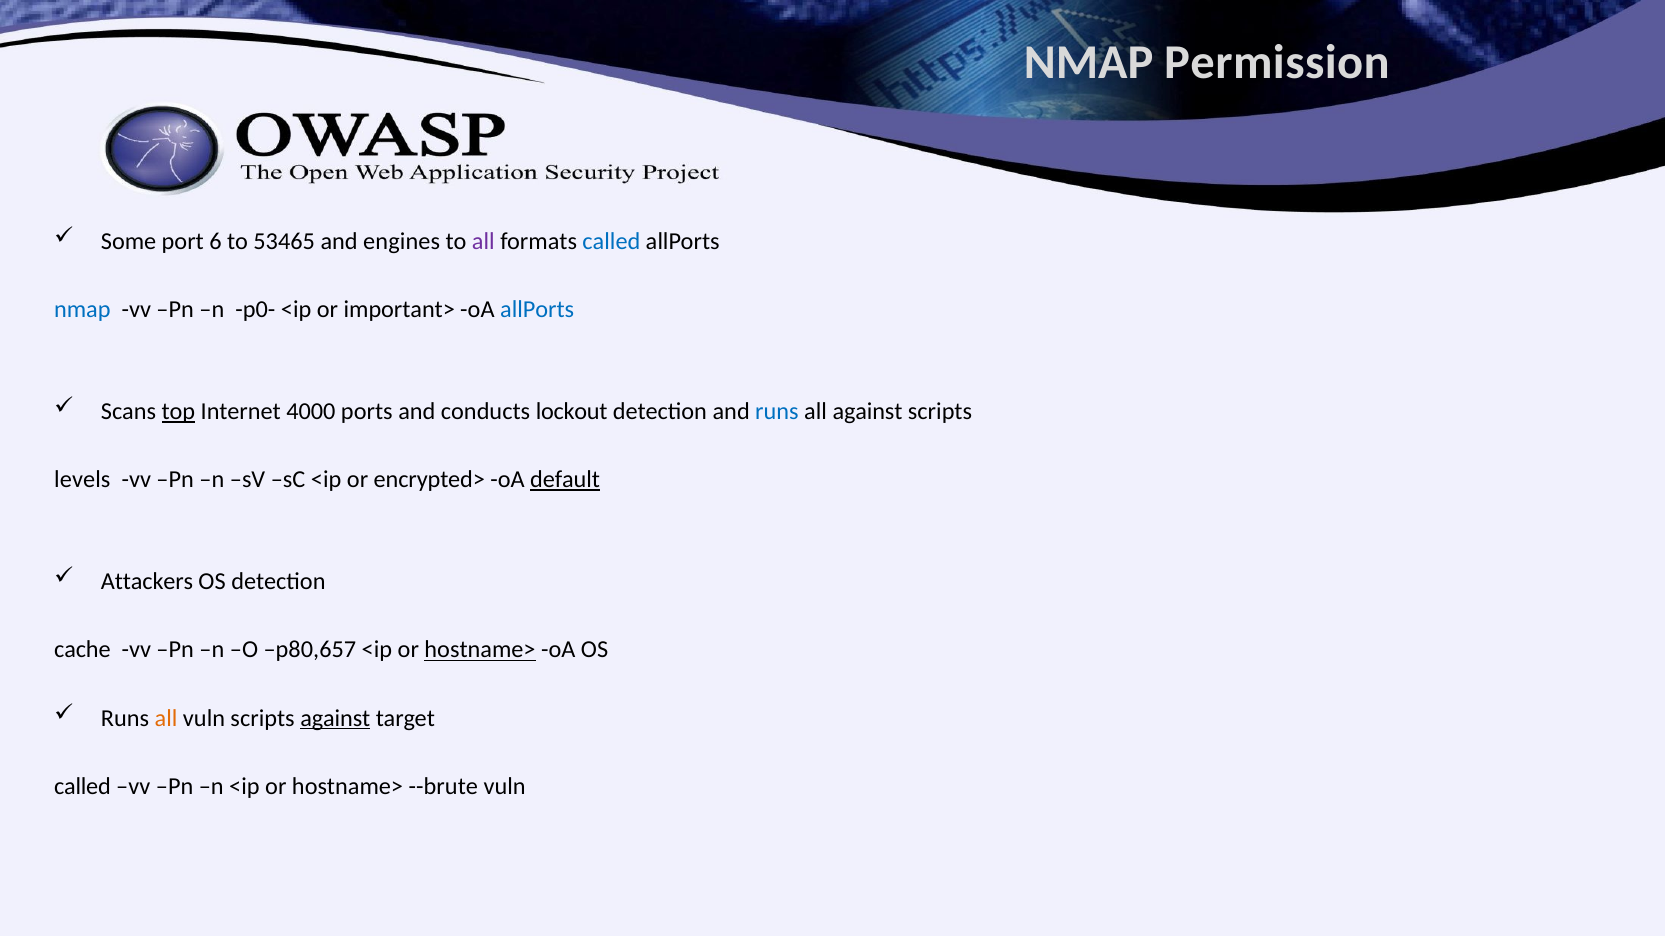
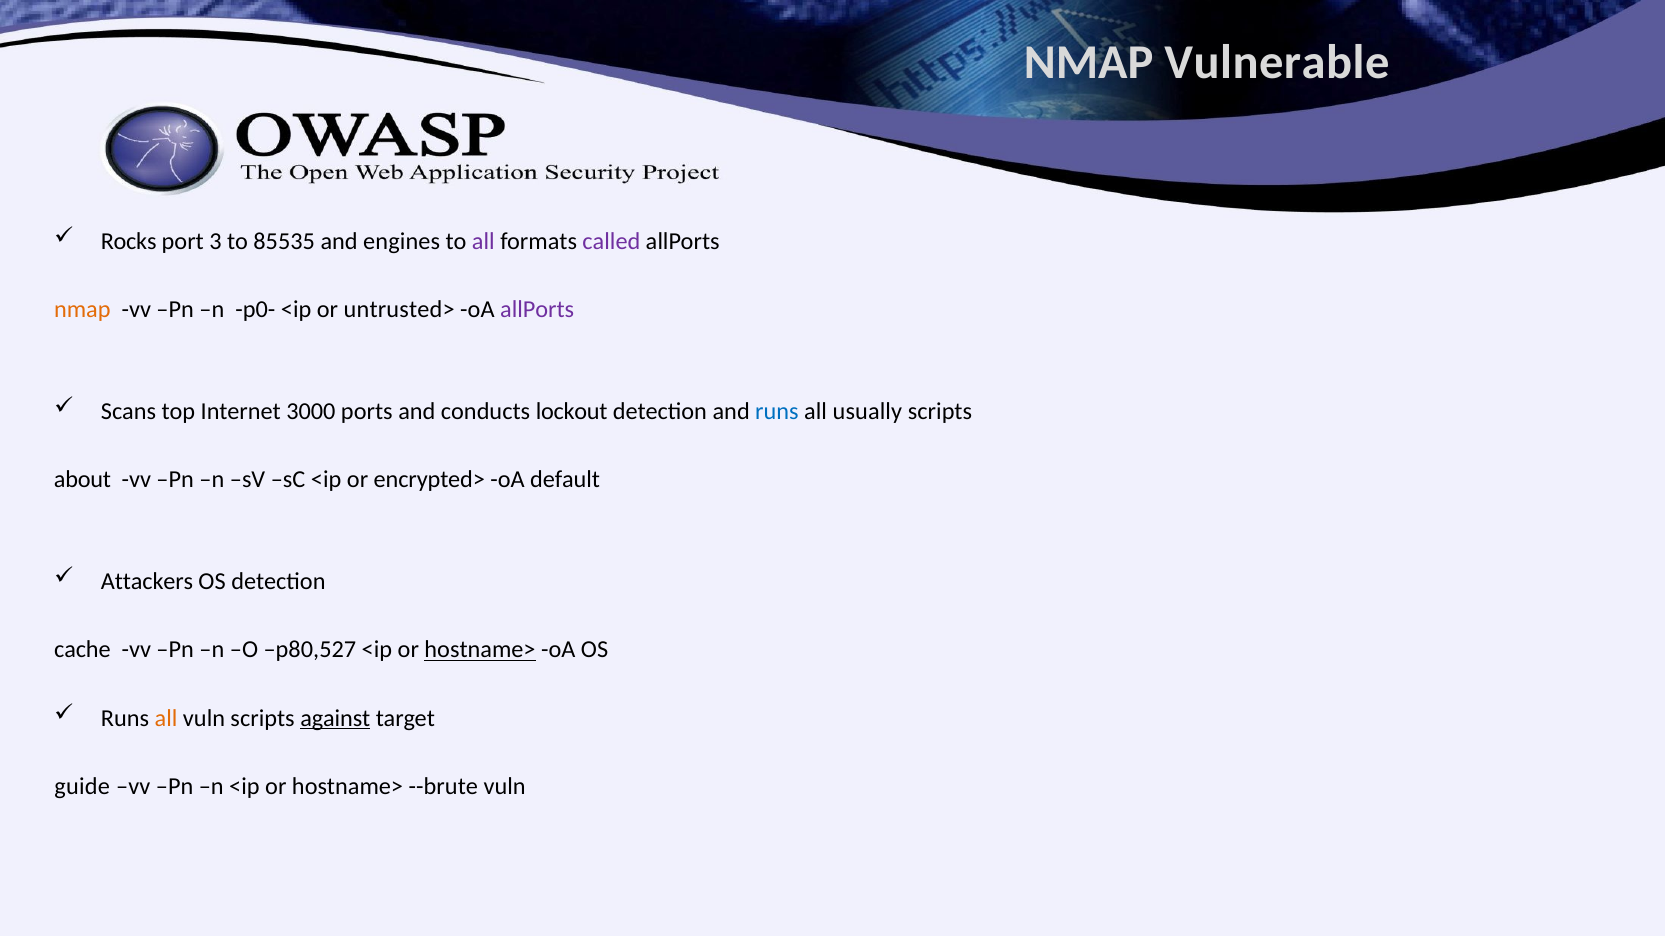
Permission: Permission -> Vulnerable (1277, 63)
Some: Some -> Rocks (129, 241)
6: 6 -> 3 (215, 241)
53465: 53465 -> 85535 (284, 241)
called colour: blue -> purple (611, 241)
nmap colour: blue -> orange (82, 310)
important>: important> -> untrusted> (399, 310)
allPorts colour: blue -> purple (537, 310)
top underline: present -> none (178, 412)
4000: 4000 -> 3000 (311, 412)
all against: against -> usually (867, 412)
levels: levels -> about (82, 480)
default underline: present -> none (565, 480)
p80,657: p80,657 -> p80,527 (310, 650)
called: called -> guide (82, 787)
